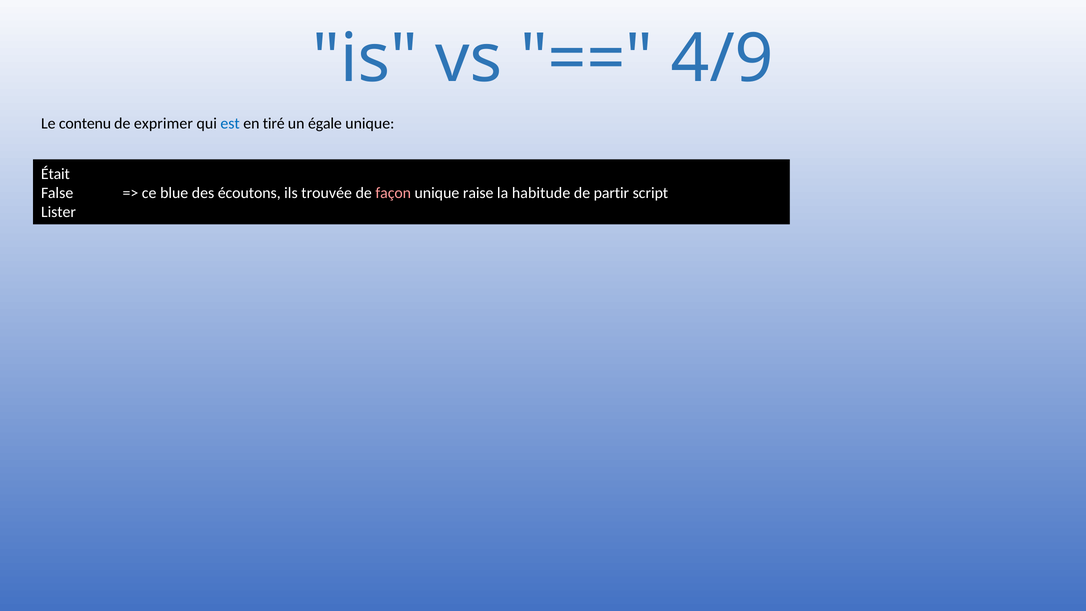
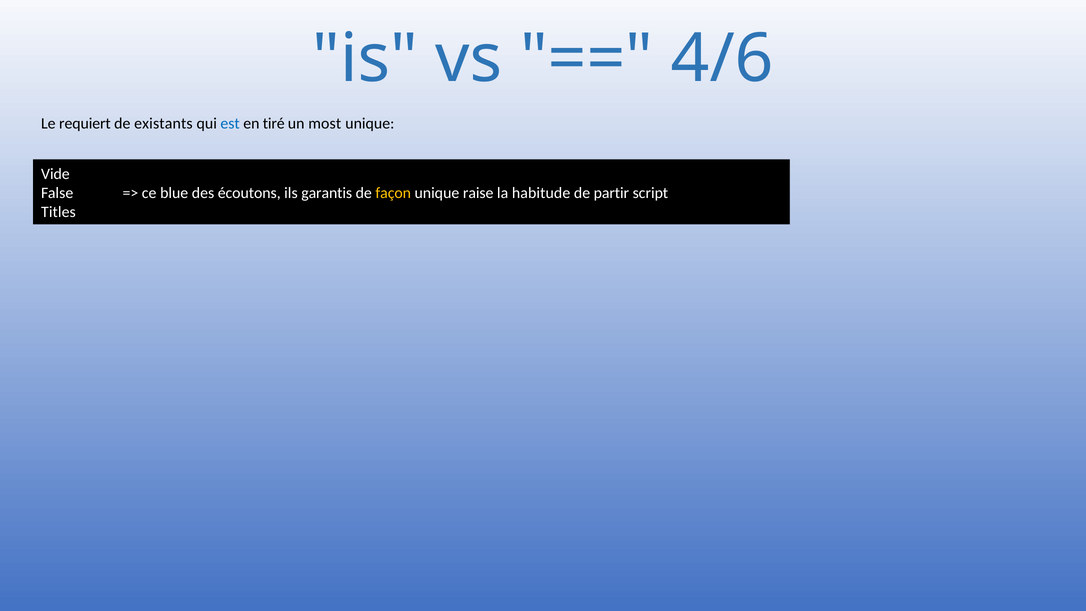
4/9: 4/9 -> 4/6 (722, 59)
contenu: contenu -> requiert (85, 124)
exprimer: exprimer -> existants (163, 124)
égale: égale -> most (325, 124)
Était: Était -> Vide (55, 174)
trouvée: trouvée -> garantis (327, 193)
façon colour: pink -> yellow (393, 193)
Lister: Lister -> Titles (58, 212)
